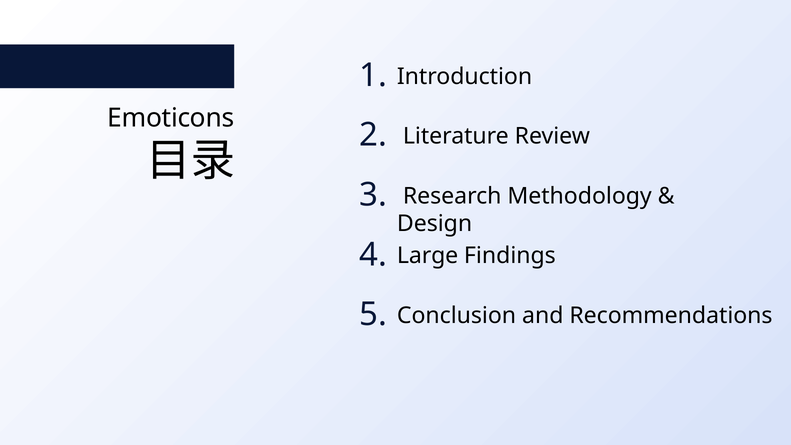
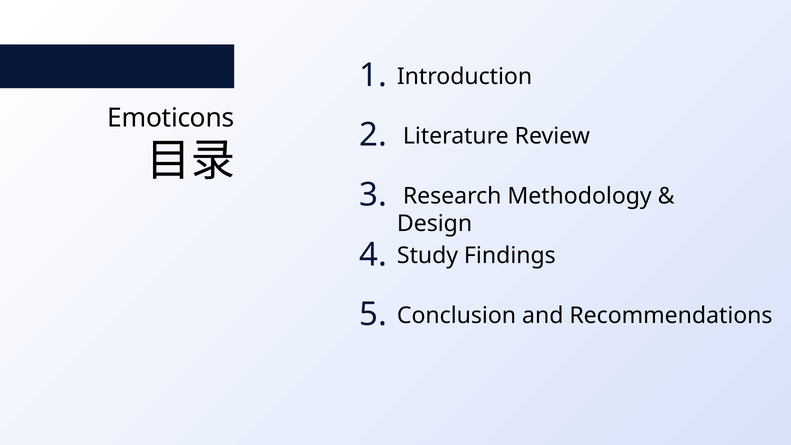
Large: Large -> Study (428, 256)
